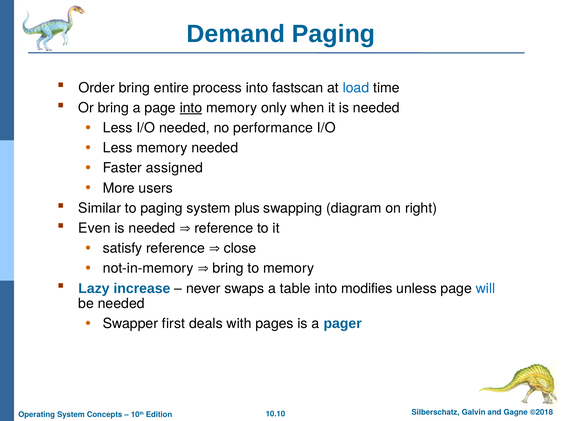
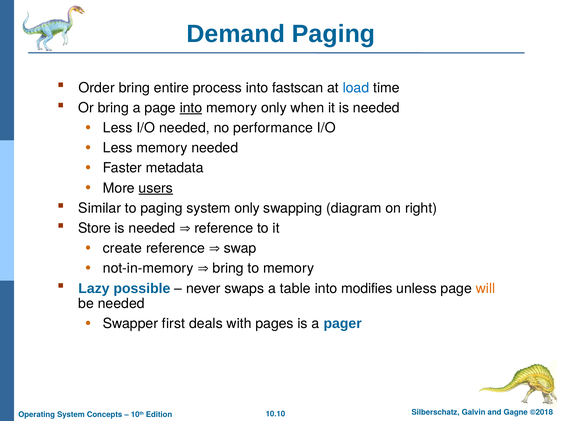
assigned: assigned -> metadata (175, 168)
users underline: none -> present (156, 188)
system plus: plus -> only (247, 208)
Even: Even -> Store (95, 228)
satisfy: satisfy -> create (123, 249)
close: close -> swap (240, 249)
increase: increase -> possible (142, 289)
will colour: blue -> orange (486, 289)
